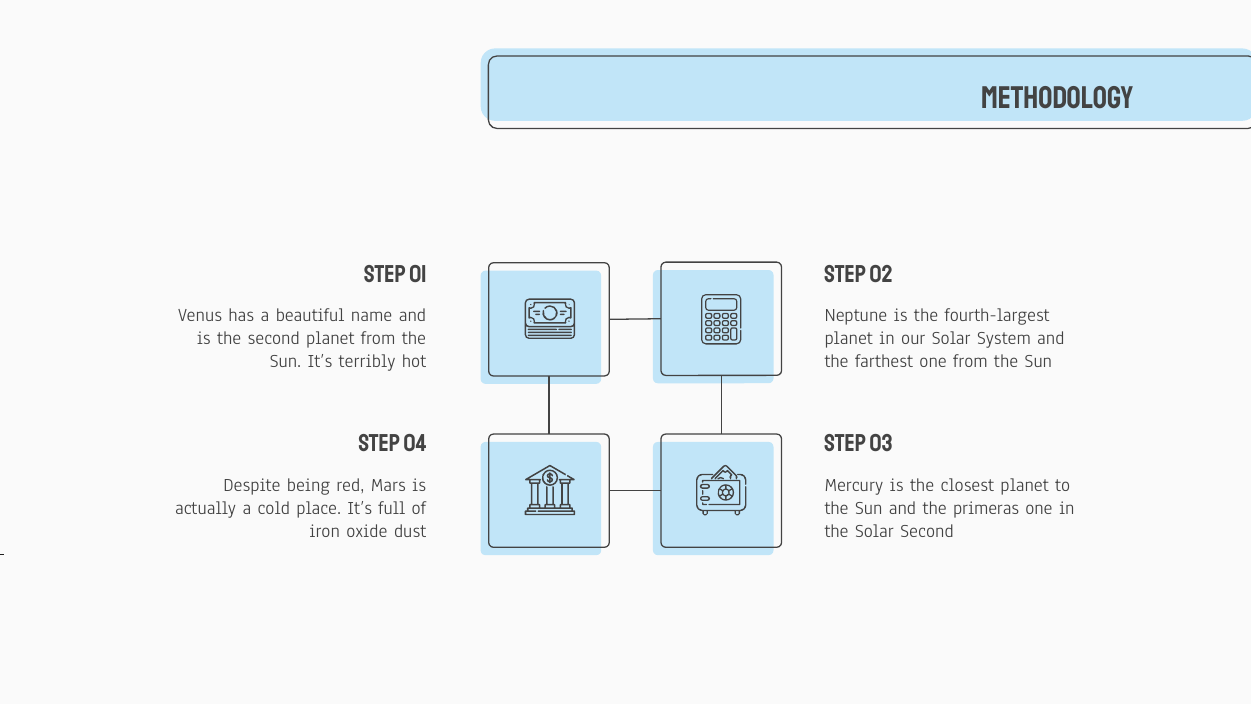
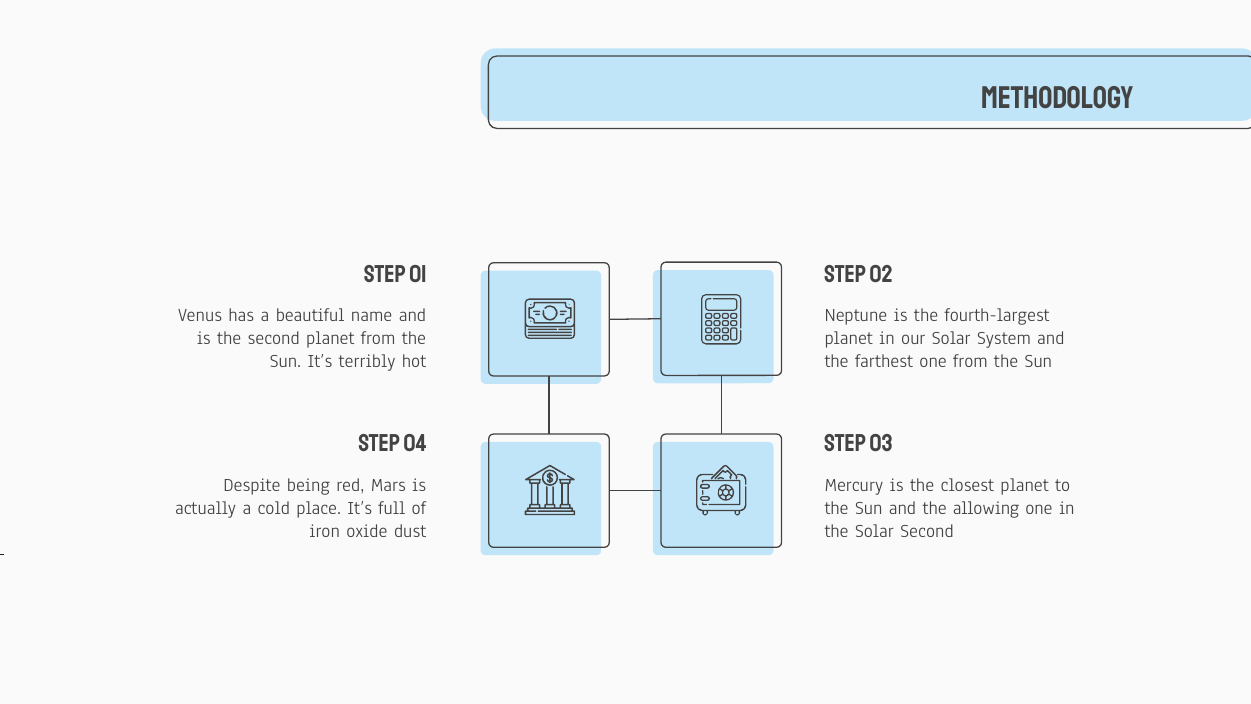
primeras: primeras -> allowing (986, 508)
